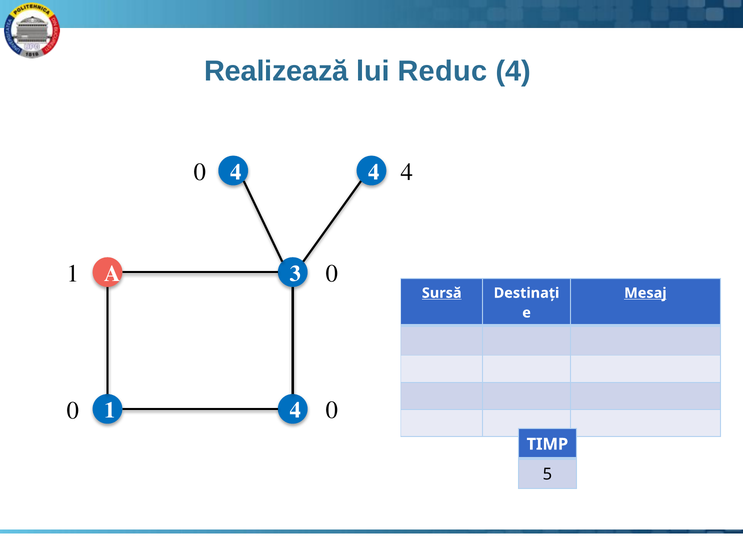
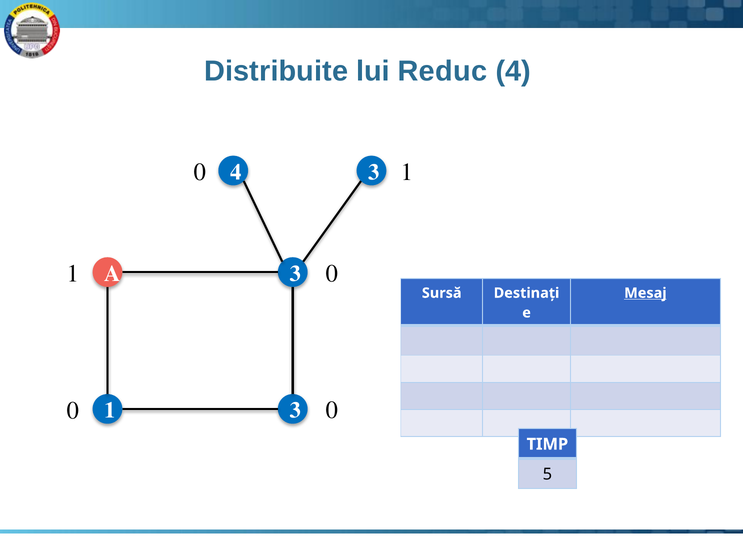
Realizează: Realizează -> Distribuite (276, 71)
0 4: 4 -> 1 (407, 172)
4: 4 -> 3 (374, 172)
Sursă underline: present -> none (442, 293)
1 4: 4 -> 3 (295, 411)
